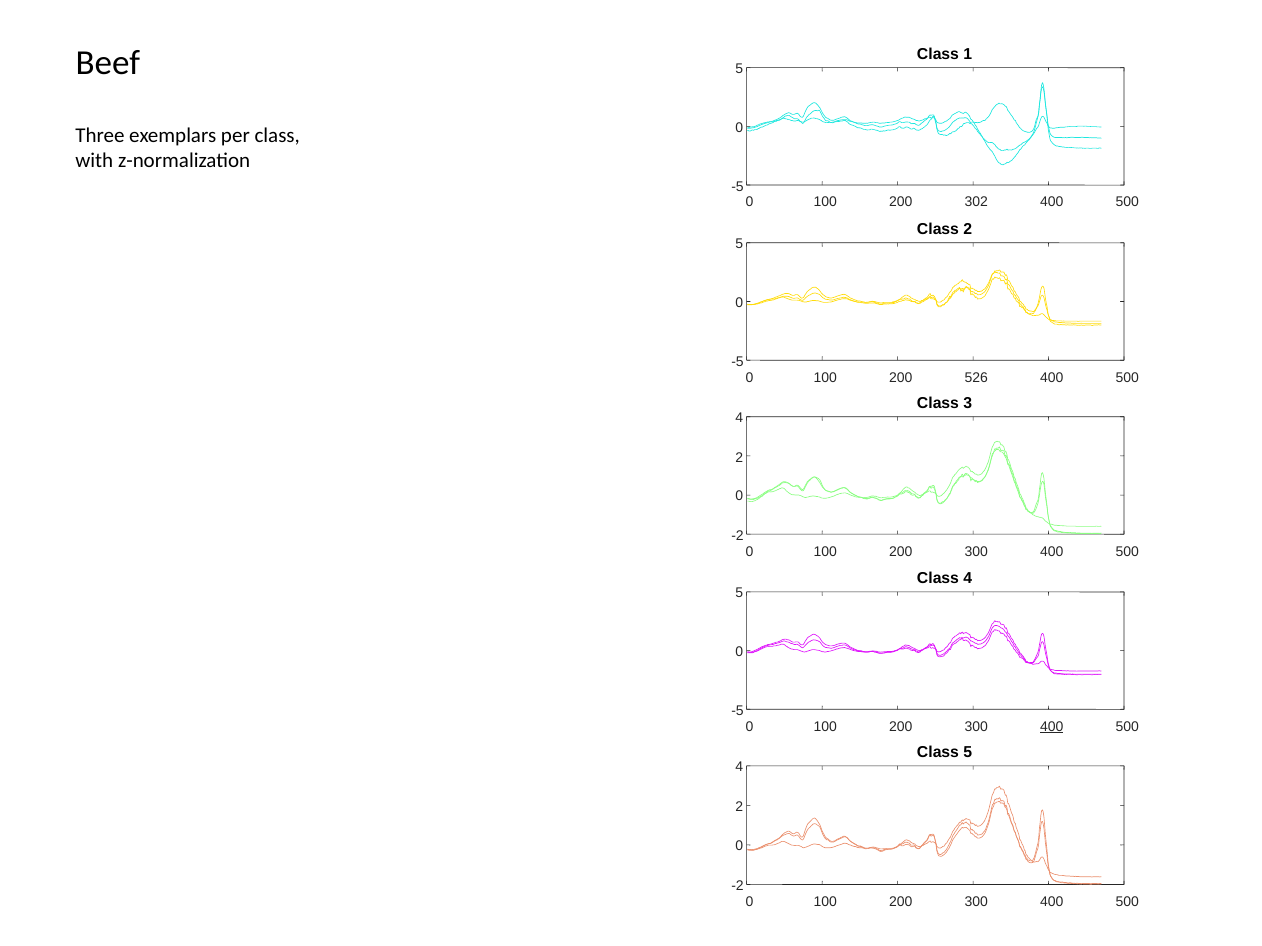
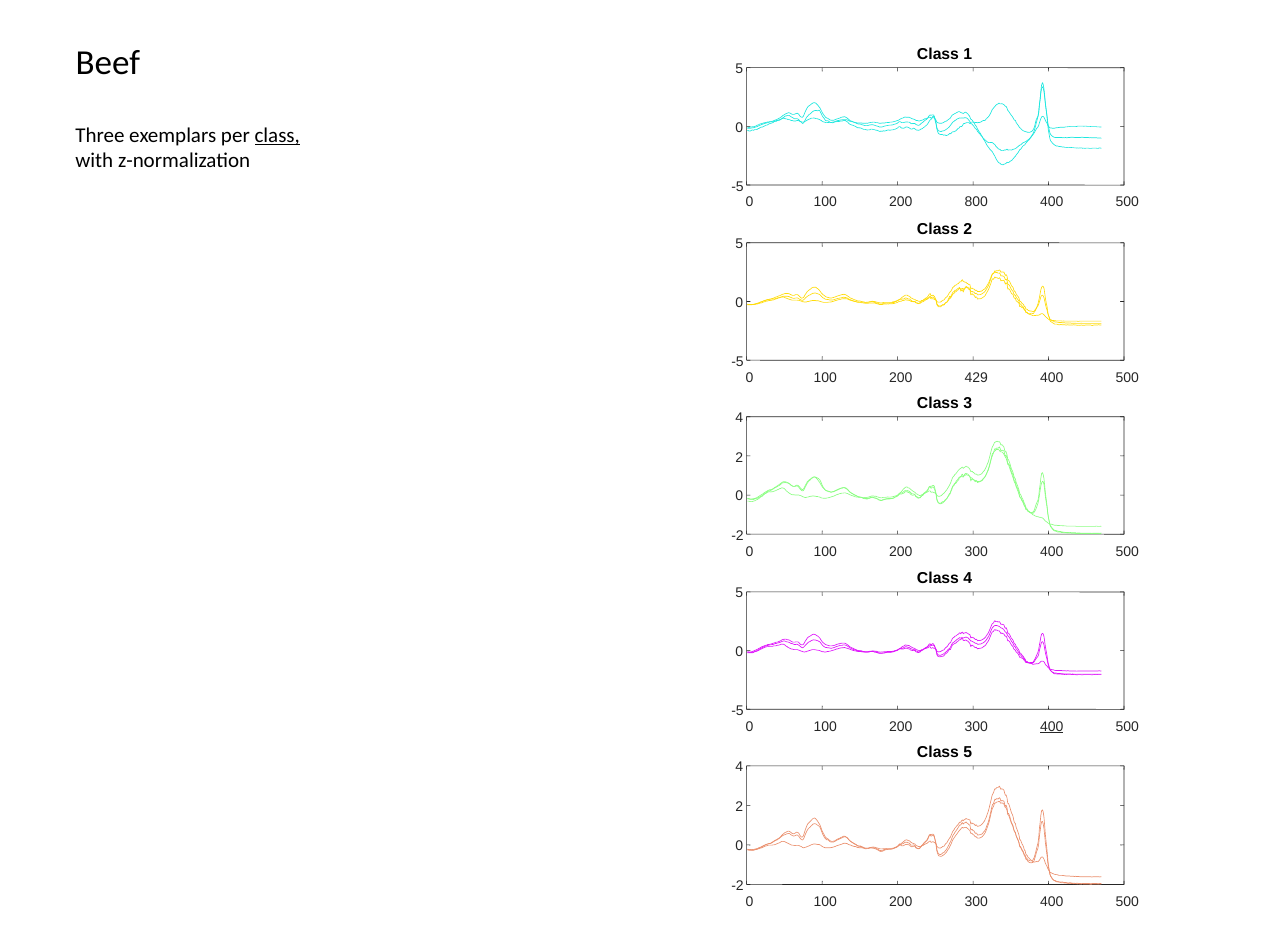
class underline: none -> present (277, 136)
302: 302 -> 800 (976, 202)
526: 526 -> 429 (976, 378)
